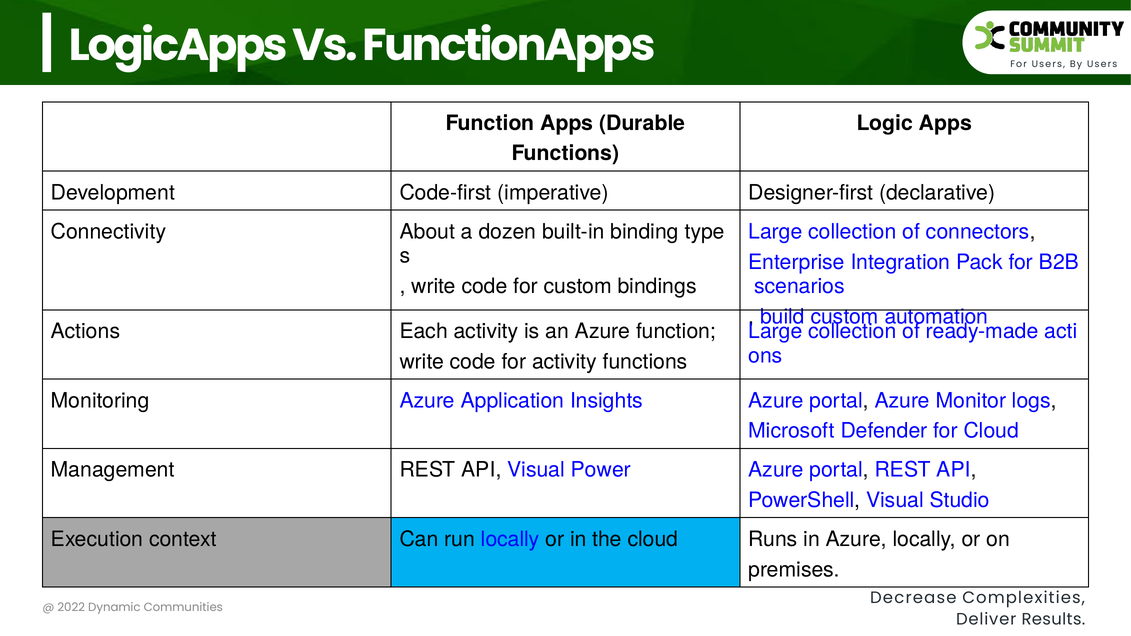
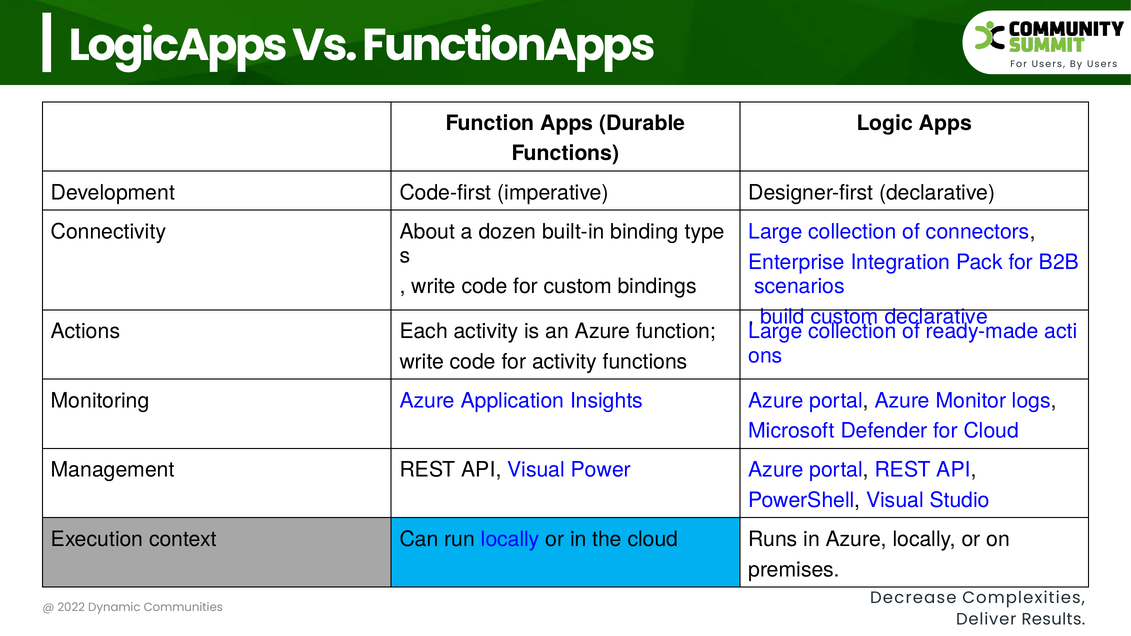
custom automation: automation -> declarative (936, 317)
